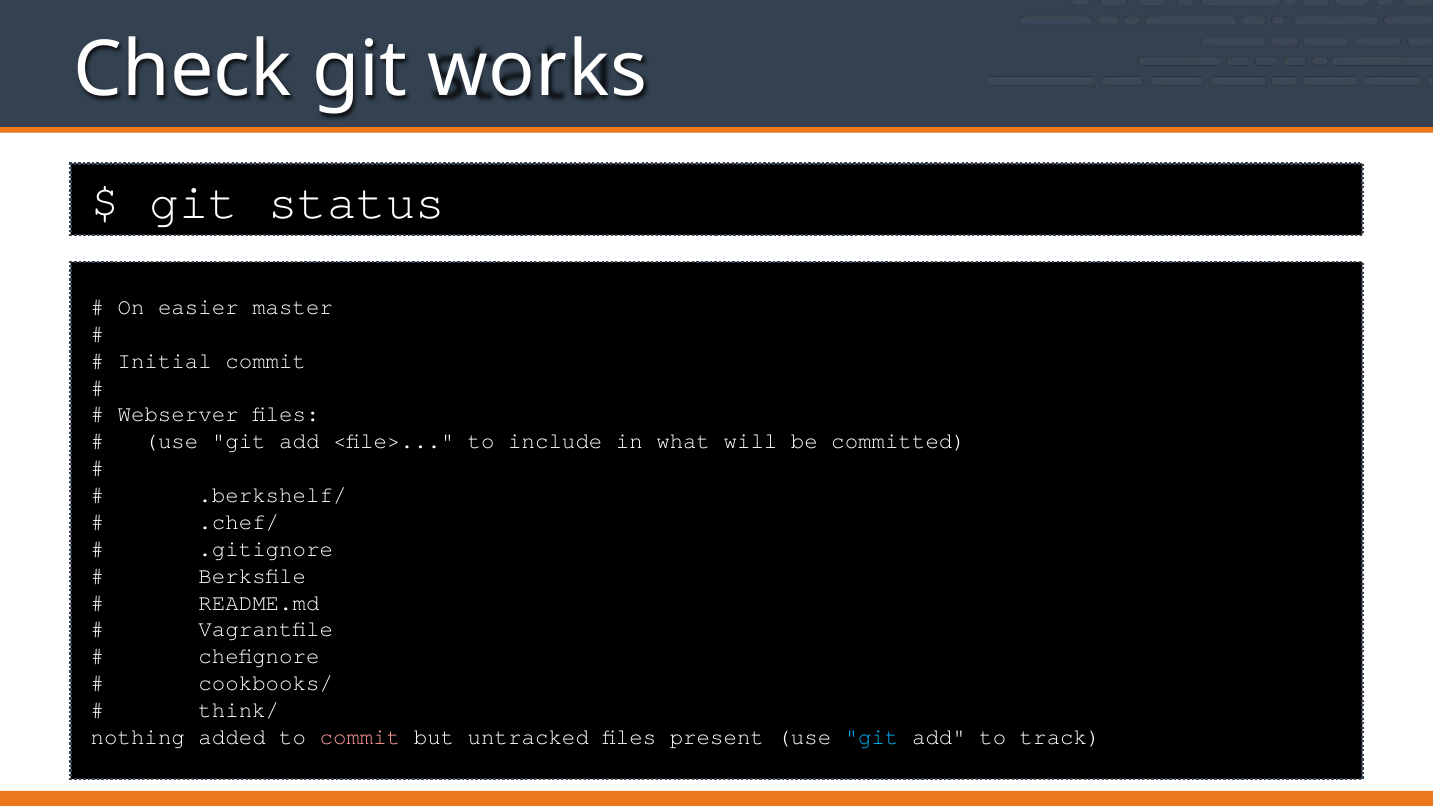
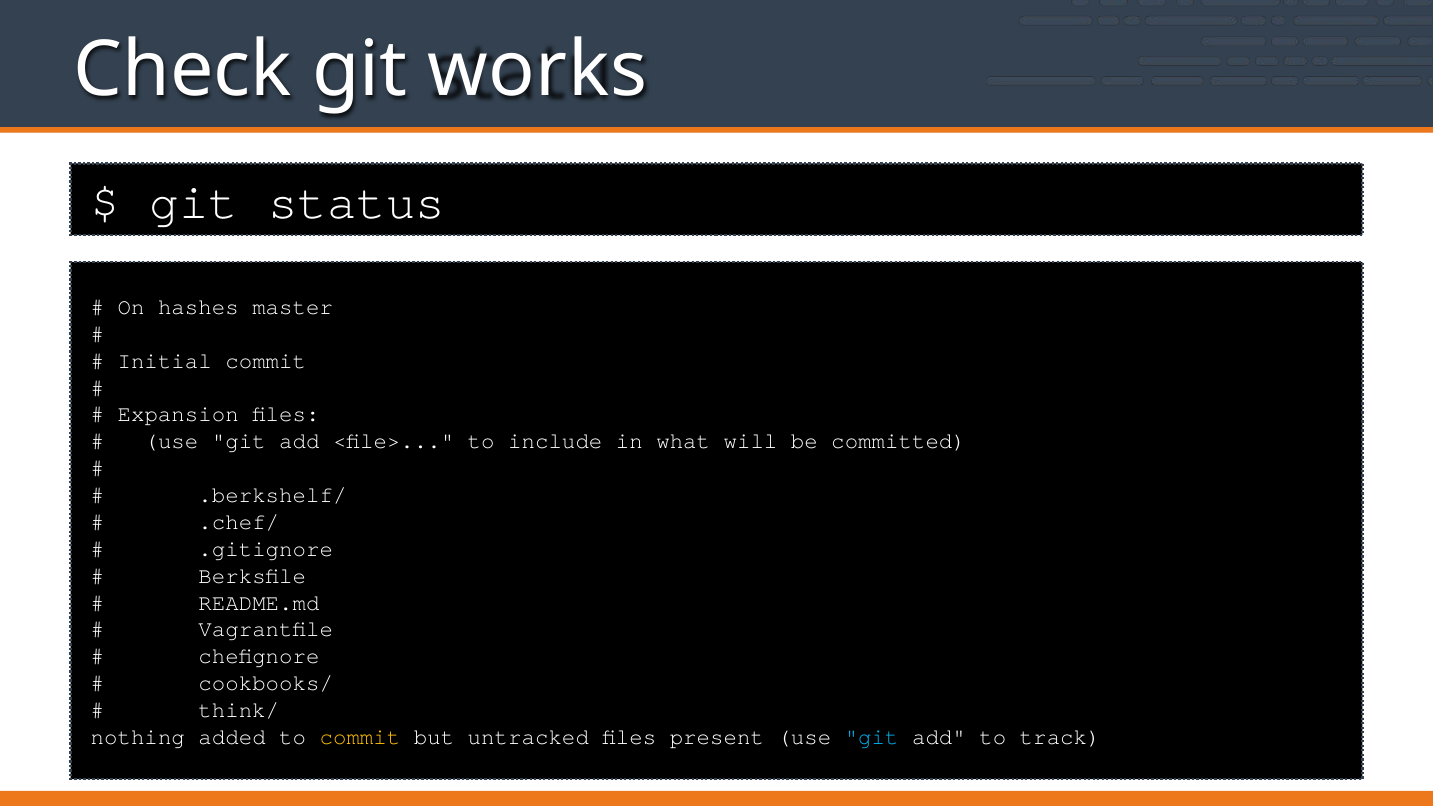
easier: easier -> hashes (198, 307)
Webserver: Webserver -> Expansion (178, 415)
commit colour: pink -> yellow (360, 737)
